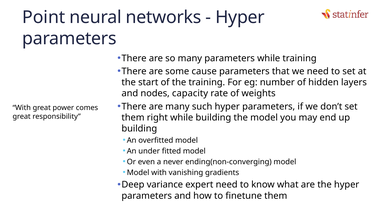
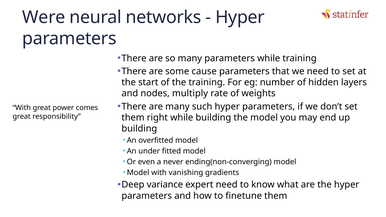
Point: Point -> Were (44, 17)
capacity: capacity -> multiply (190, 93)
